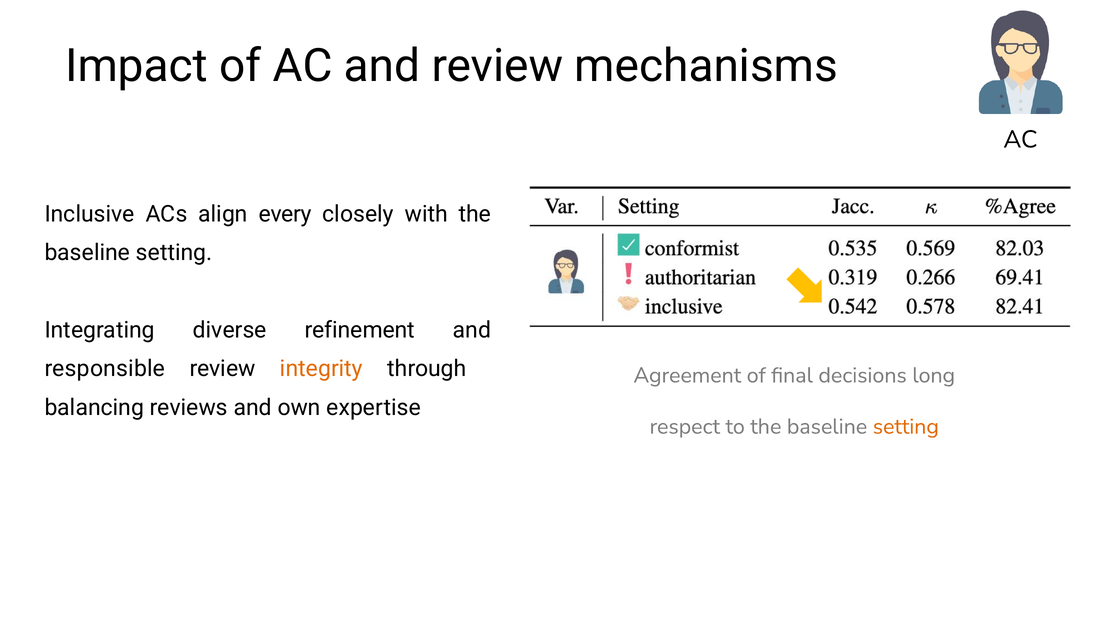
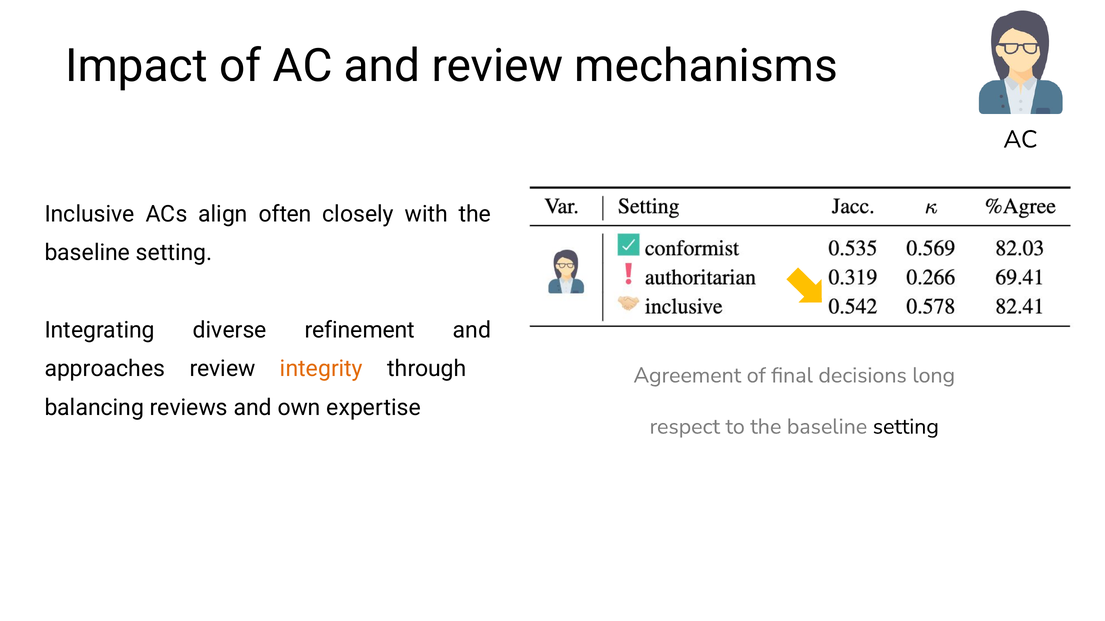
every: every -> often (285, 214)
responsible: responsible -> approaches (105, 369)
setting colour: orange -> black (906, 427)
